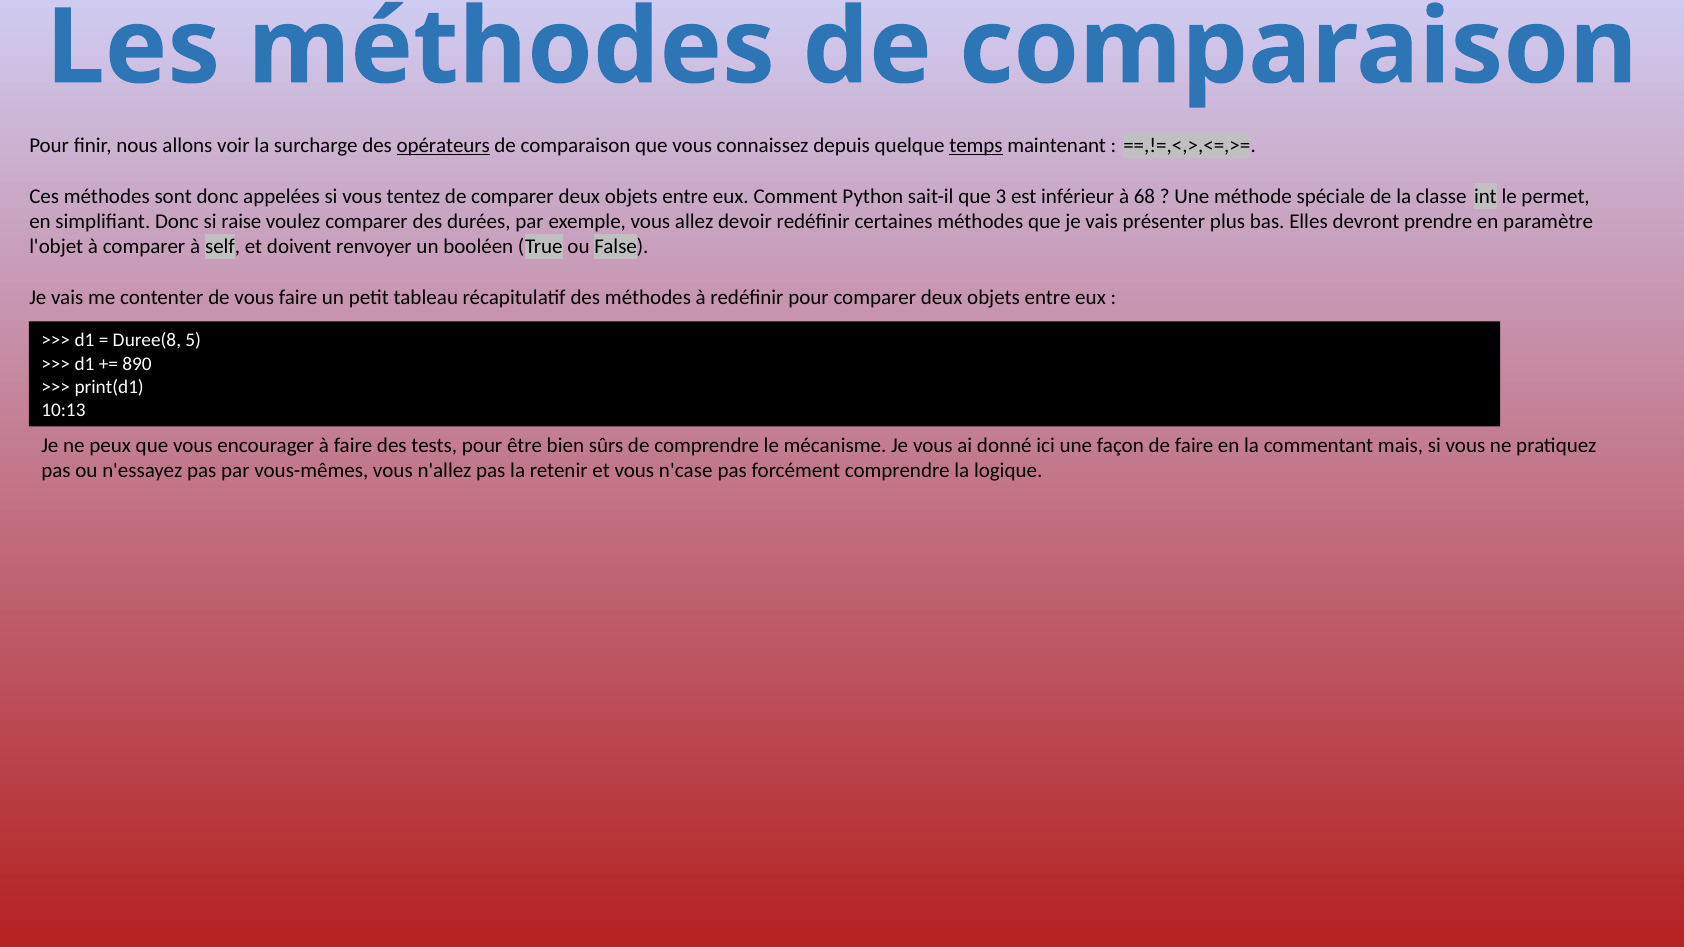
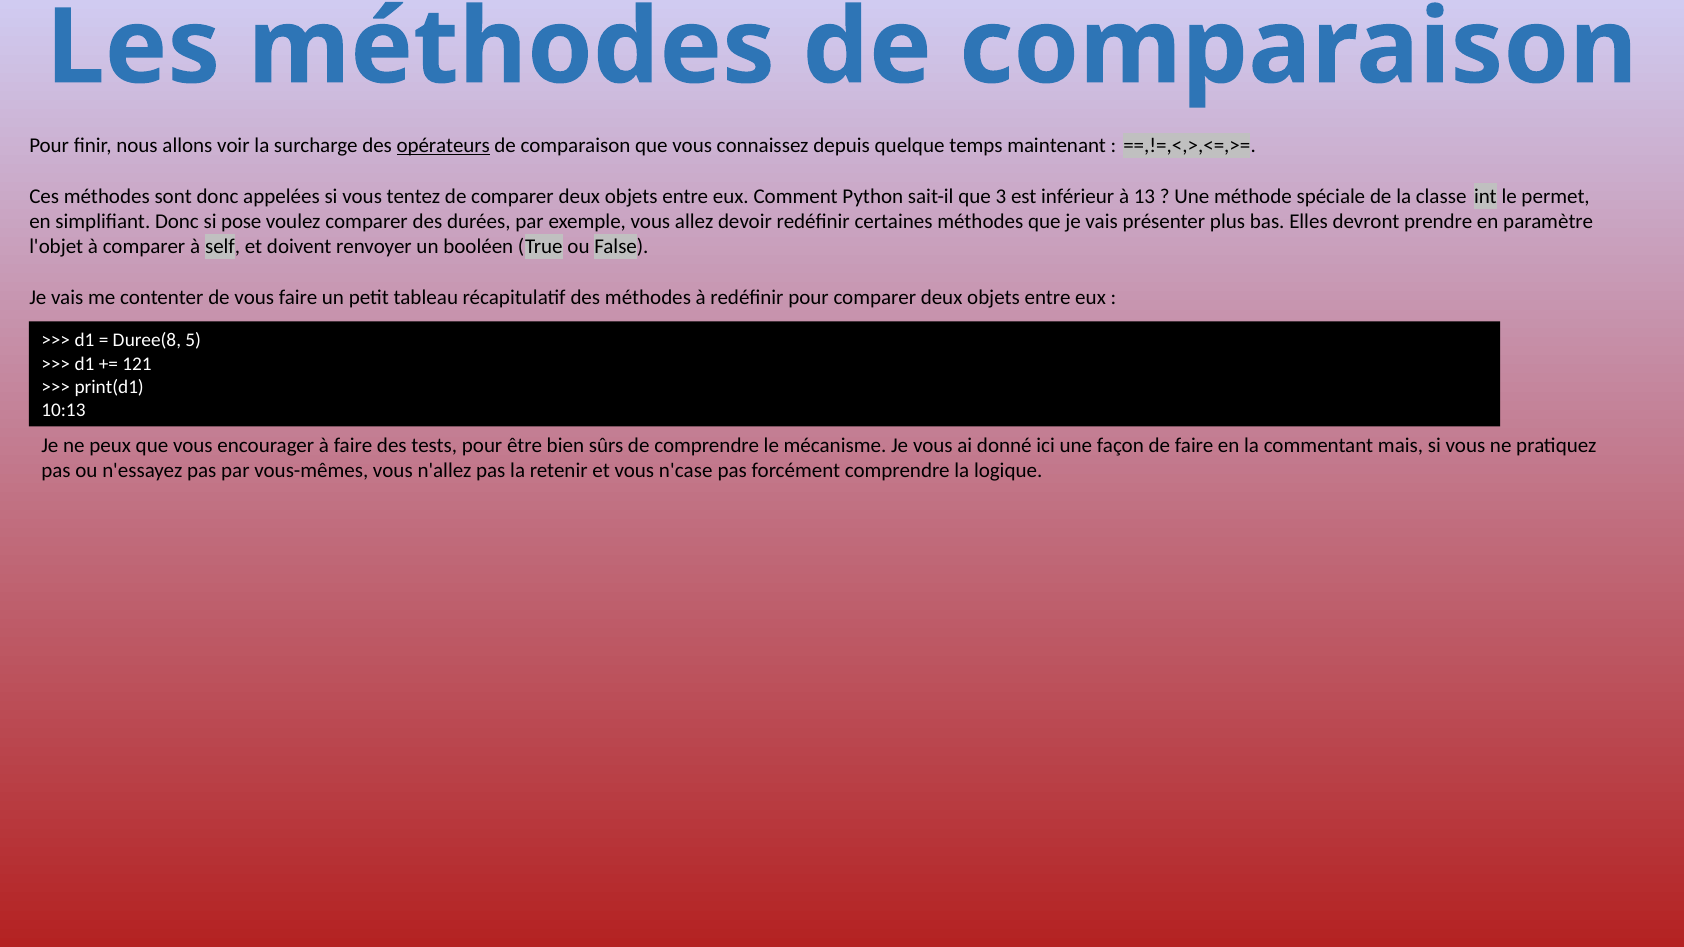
temps underline: present -> none (976, 146)
68: 68 -> 13 (1144, 196)
raise: raise -> pose (241, 221)
890: 890 -> 121 (137, 364)
